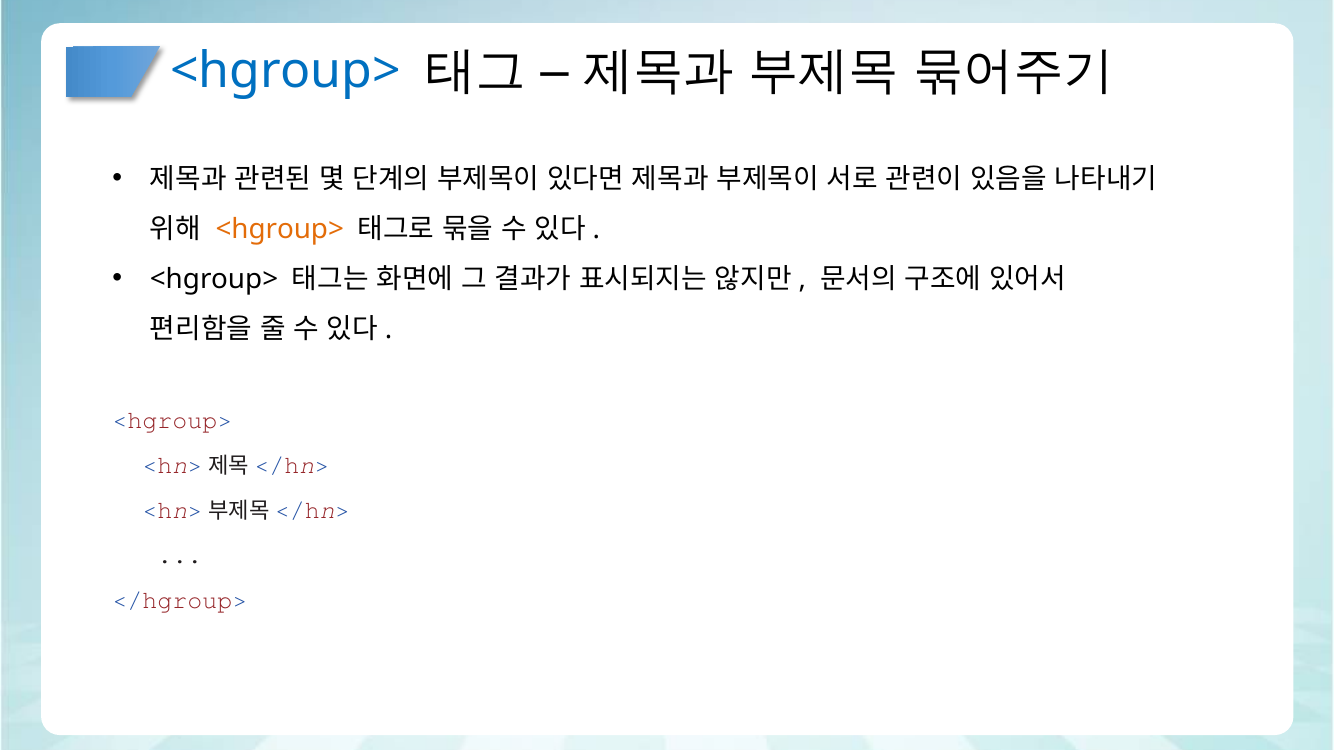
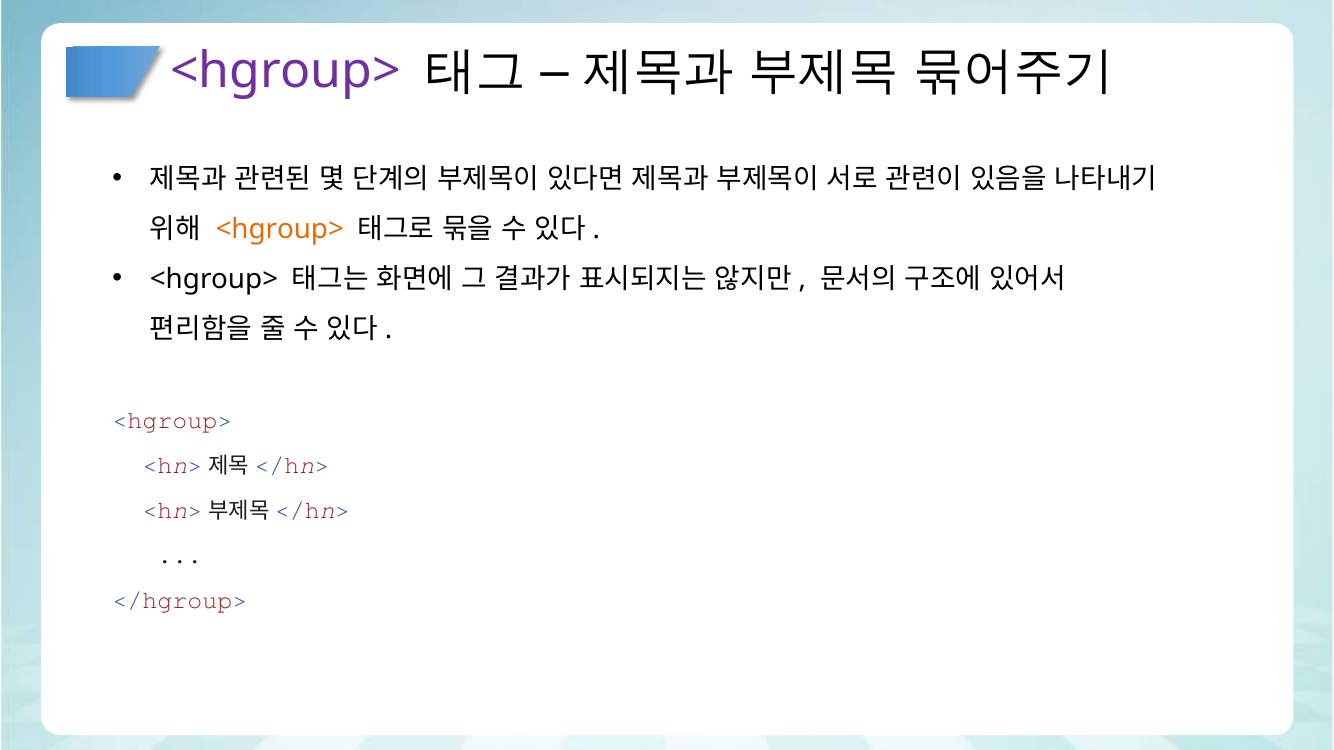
<hgroup> colour: blue -> purple (285, 71)
